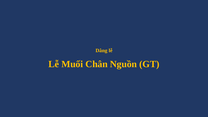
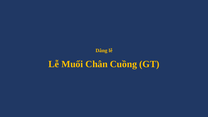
Nguồn: Nguồn -> Cuồng (123, 64)
